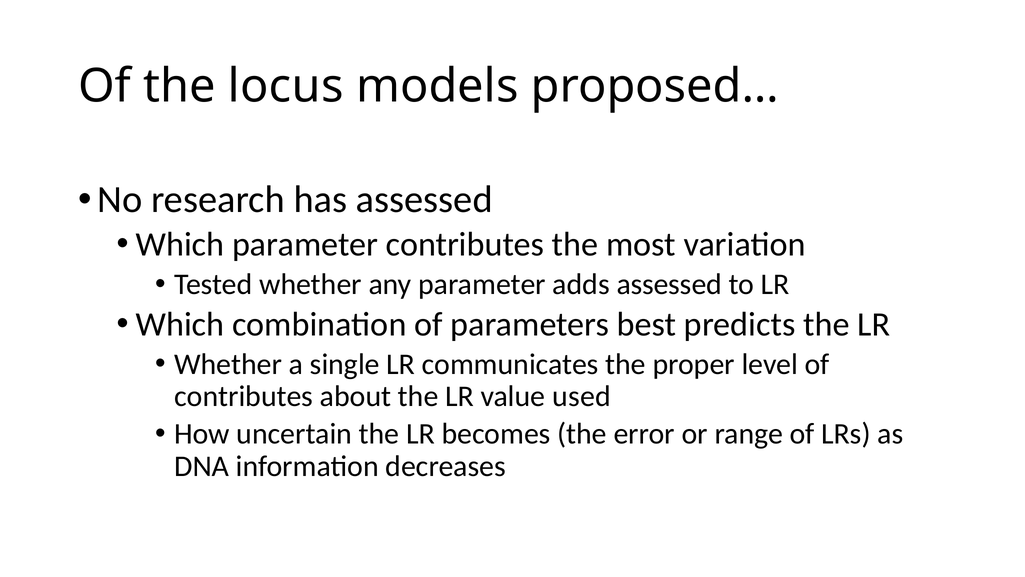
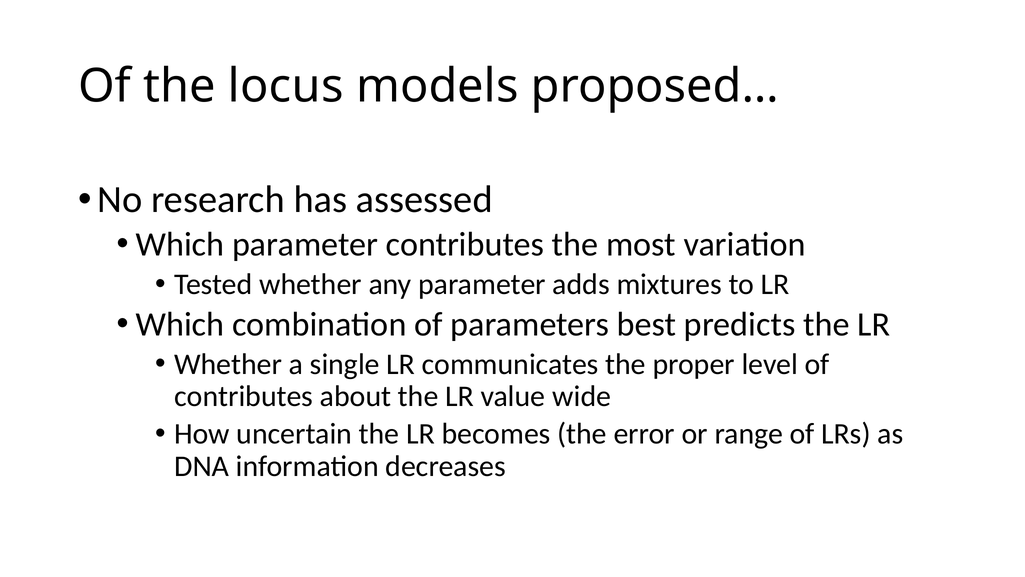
adds assessed: assessed -> mixtures (669, 284)
used: used -> wide (582, 396)
